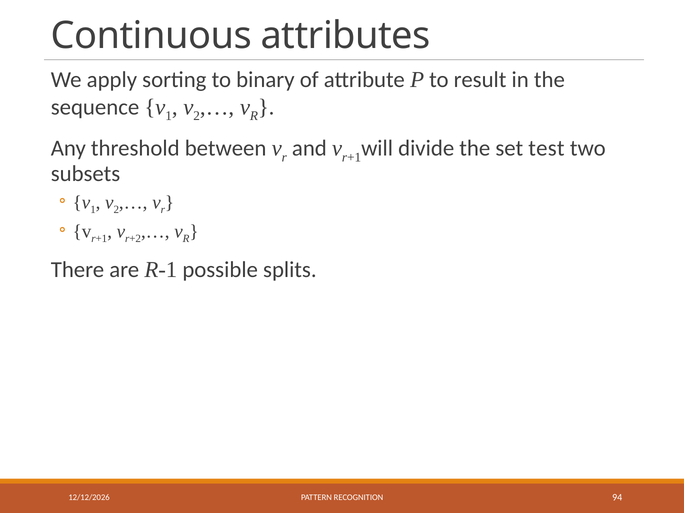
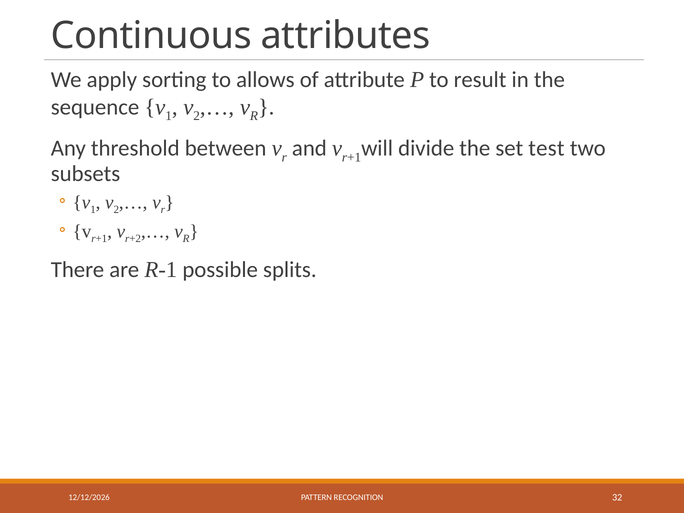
binary: binary -> allows (265, 80)
94: 94 -> 32 (617, 497)
